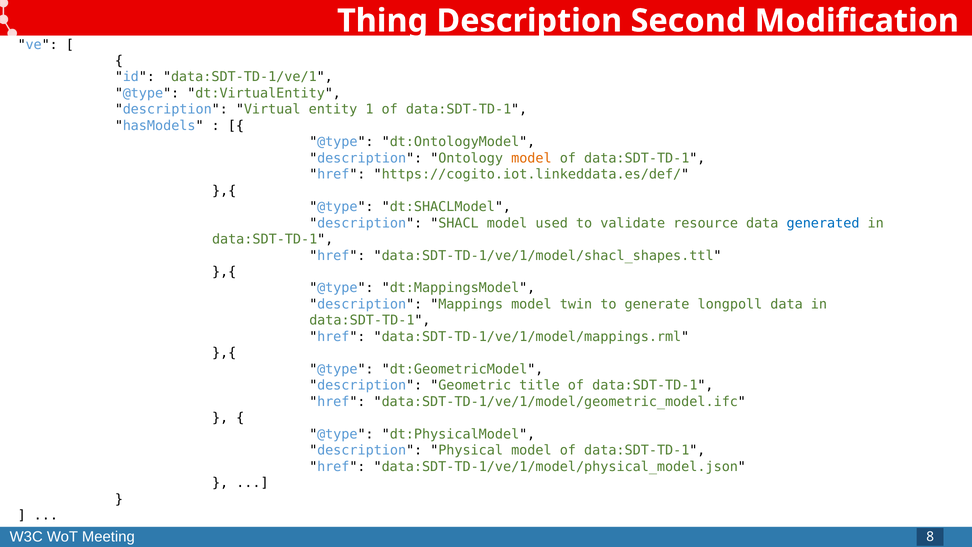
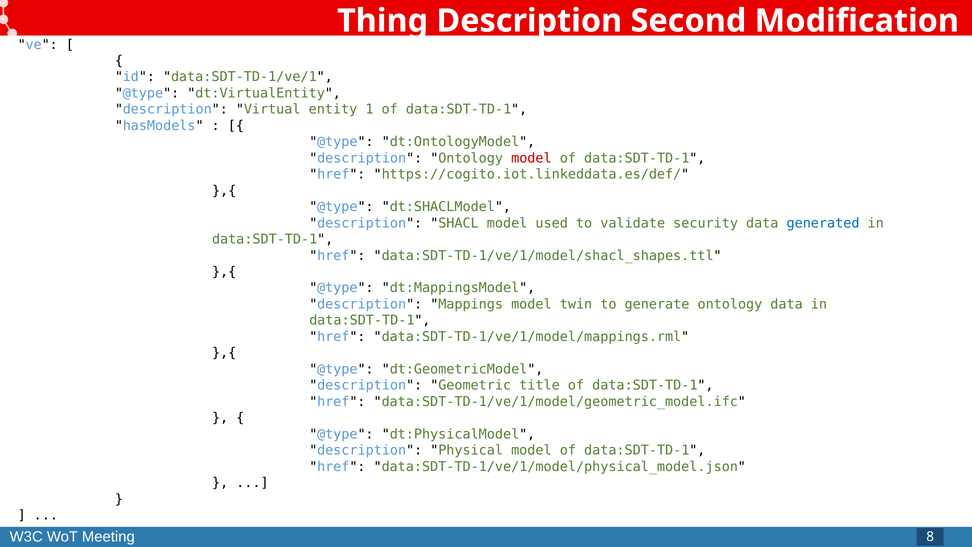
model colour: orange -> red (531, 158)
resource: resource -> security (706, 223)
generate longpoll: longpoll -> ontology (730, 304)
